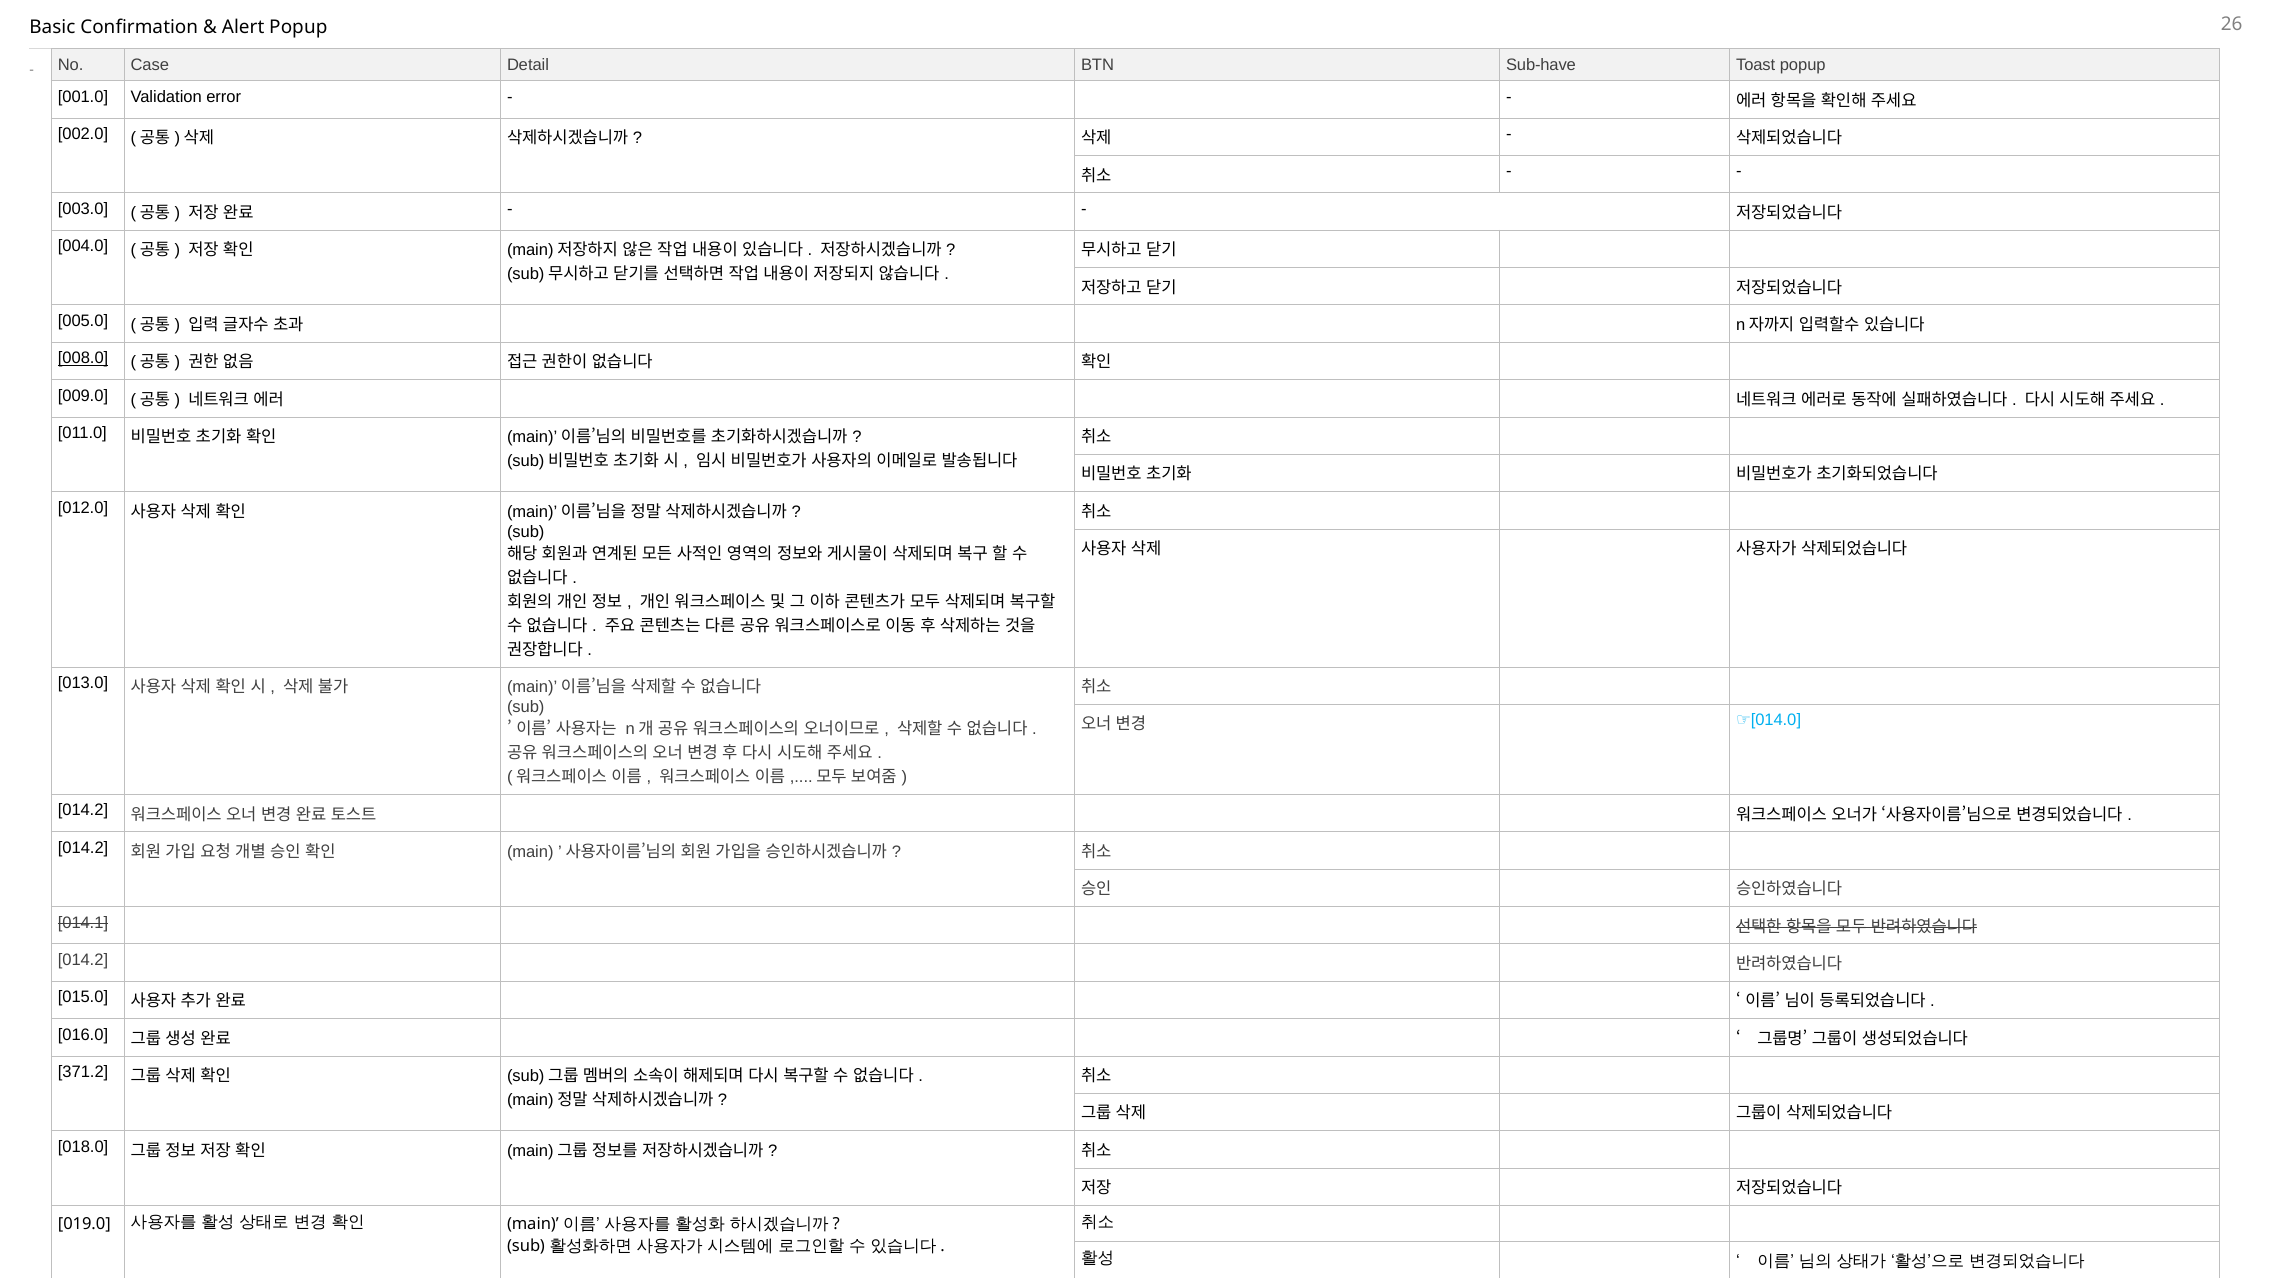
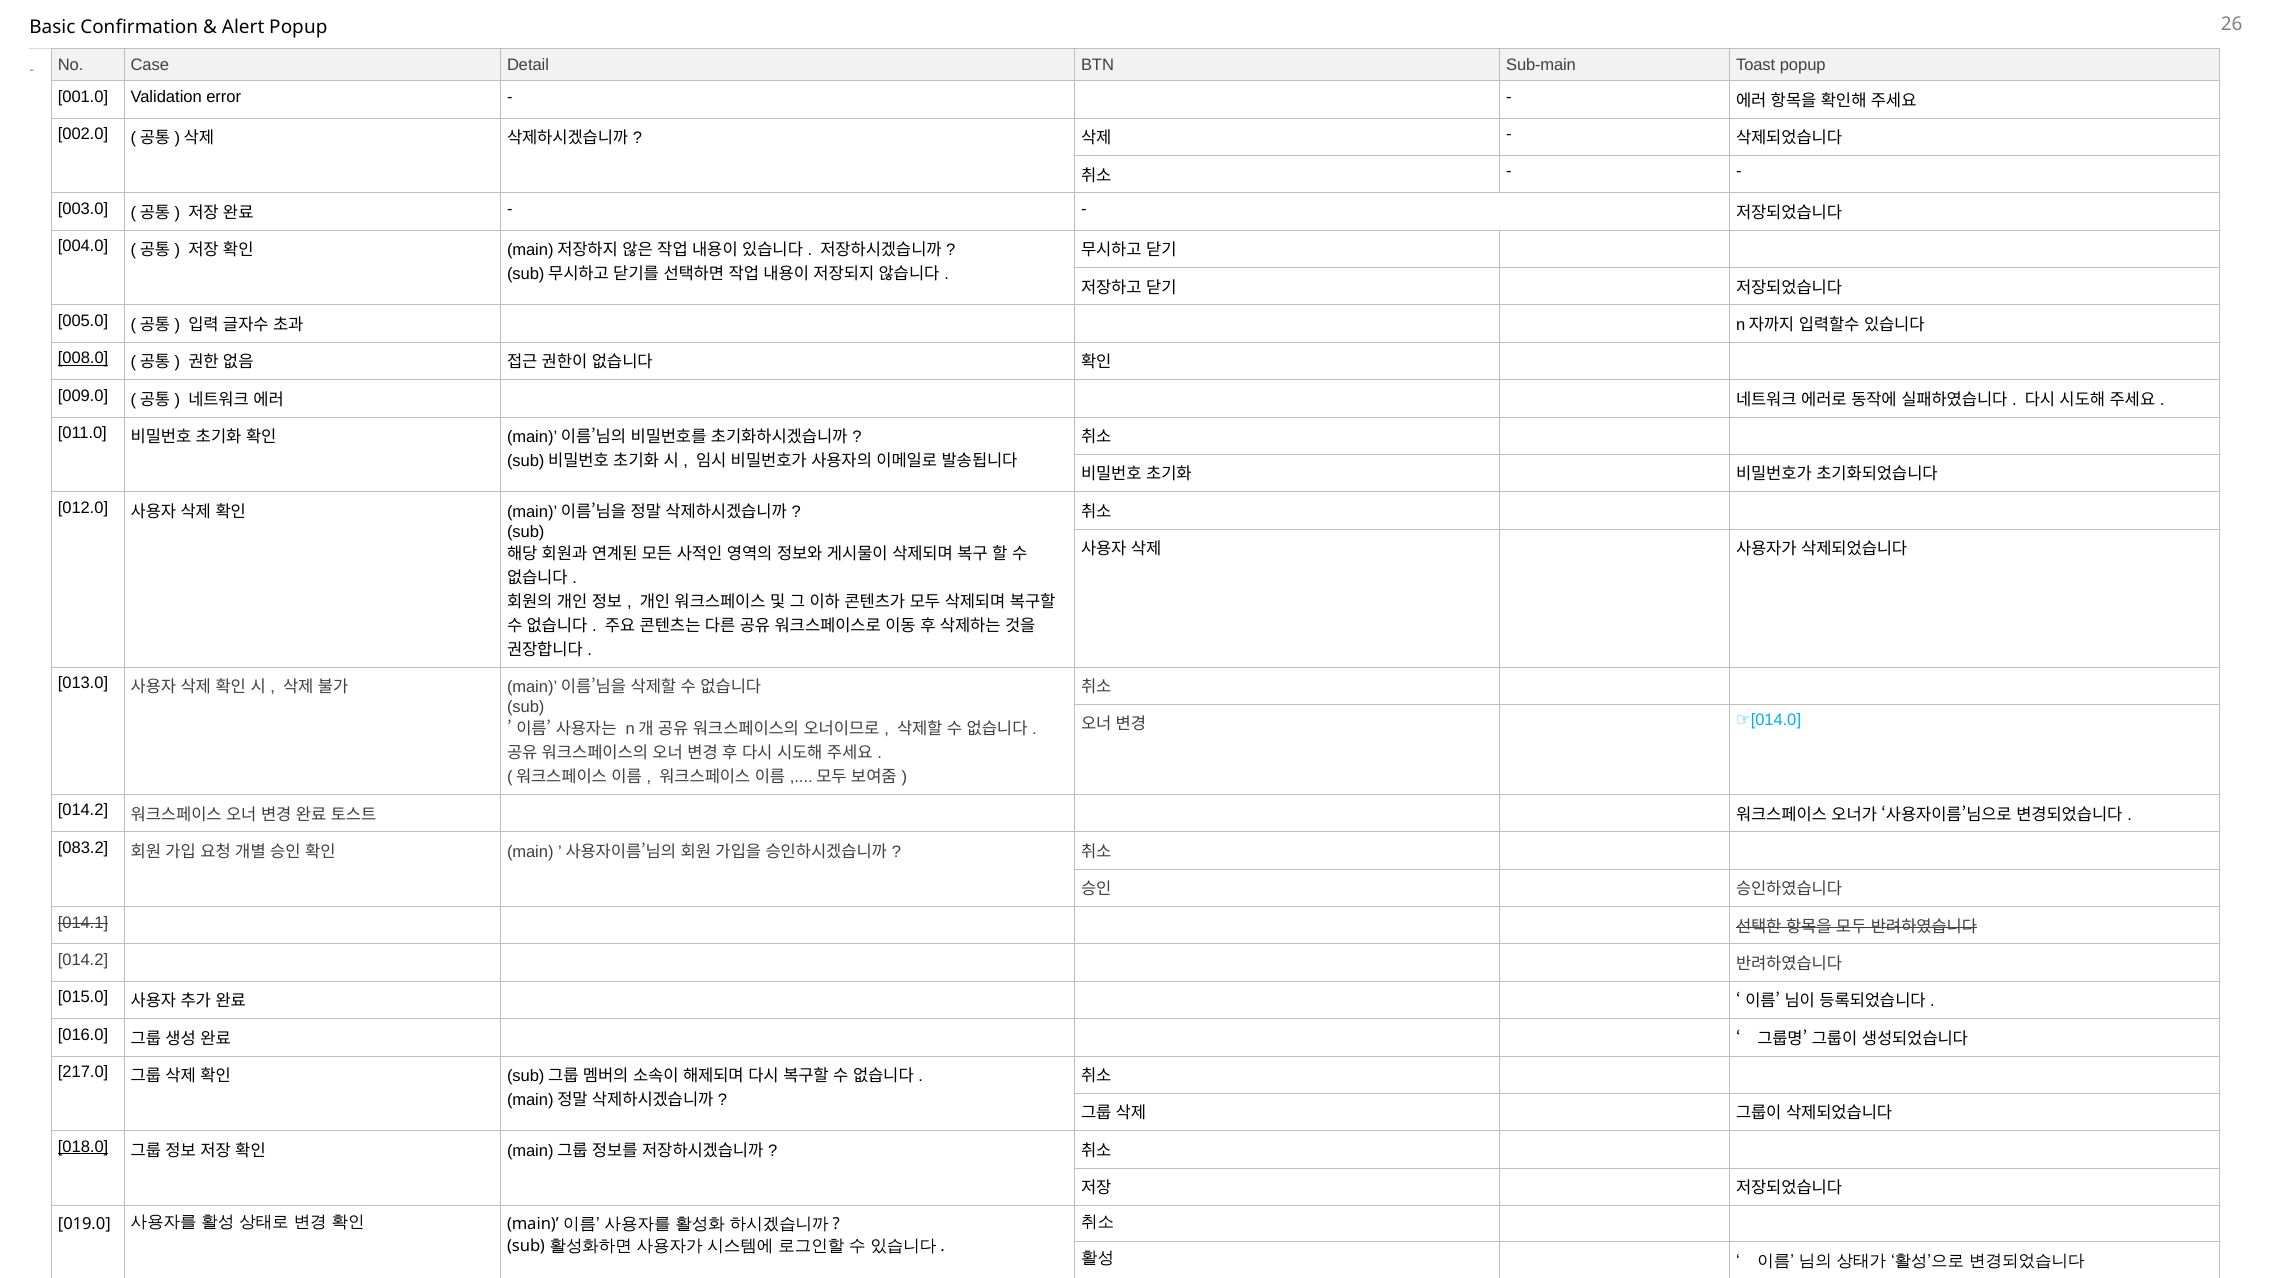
Sub-have: Sub-have -> Sub-main (1541, 65)
014.2: 014.2 -> 083.2 (83, 848)
371.2: 371.2 -> 217.0 (83, 1072)
018.0 underline: none -> present (83, 1147)
